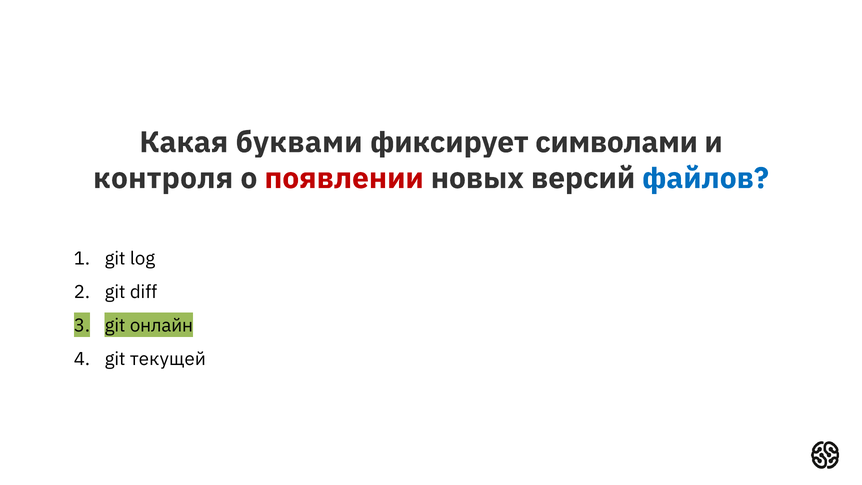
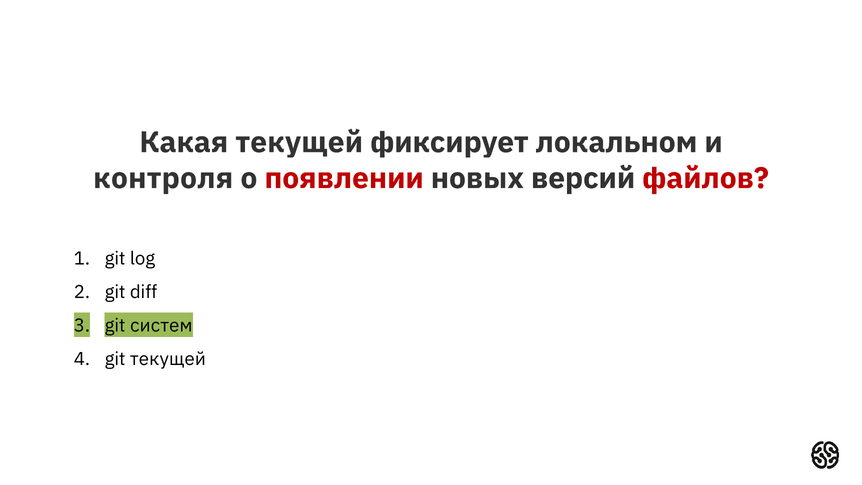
Какая буквами: буквами -> текущей (299, 142)
символами: символами -> локальном (616, 142)
файлов colour: blue -> red (706, 178)
онлайн: онлайн -> систем (161, 325)
